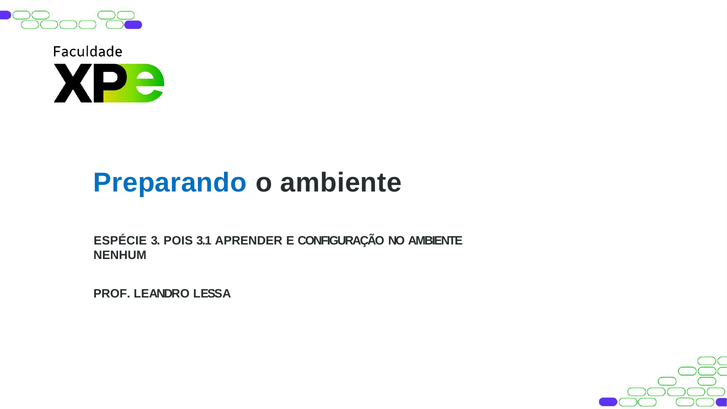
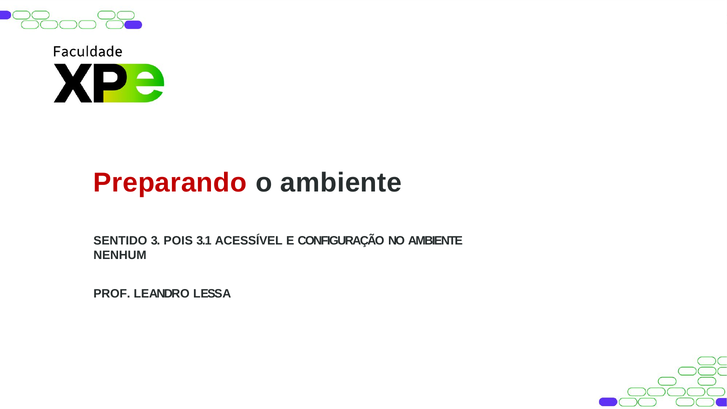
Preparando colour: blue -> red (170, 183)
ESPÉCIE: ESPÉCIE -> SENTIDO (120, 241)
APRENDER: APRENDER -> ACESSÍVEL (249, 241)
